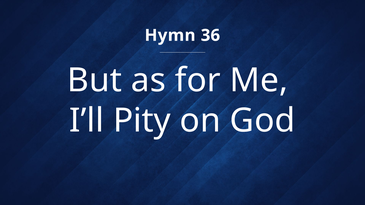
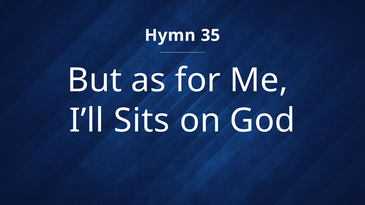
36: 36 -> 35 (210, 35)
Pity: Pity -> Sits (142, 121)
